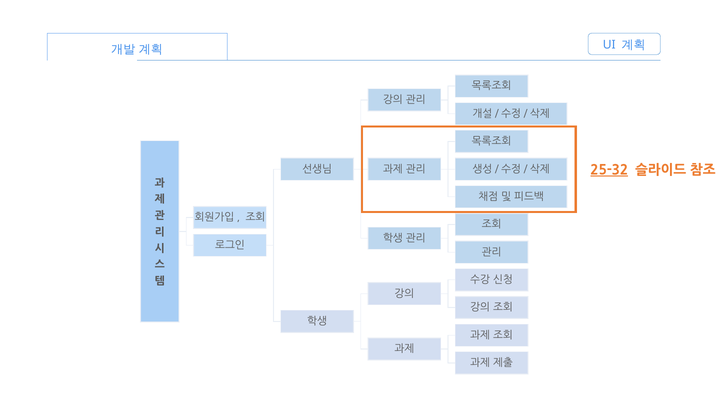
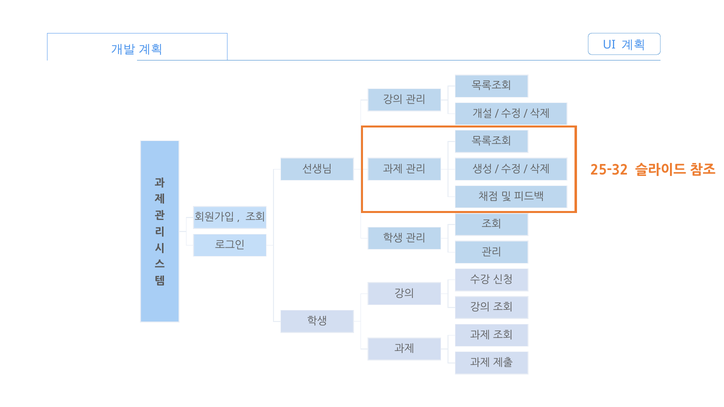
25-32 underline: present -> none (609, 170)
